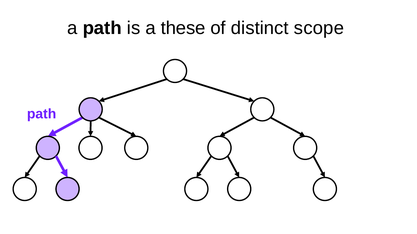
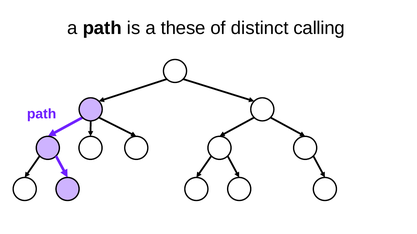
scope: scope -> calling (319, 28)
